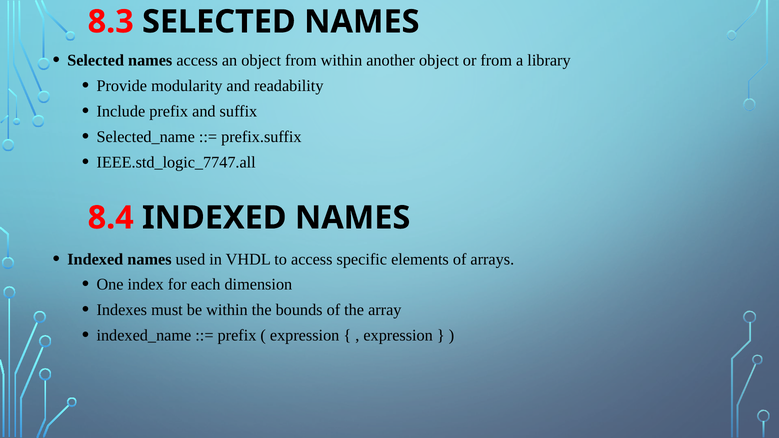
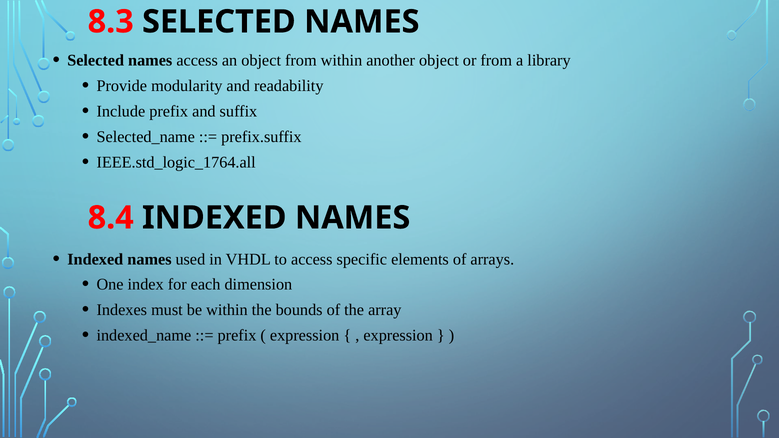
IEEE.std_logic_7747.all: IEEE.std_logic_7747.all -> IEEE.std_logic_1764.all (176, 162)
